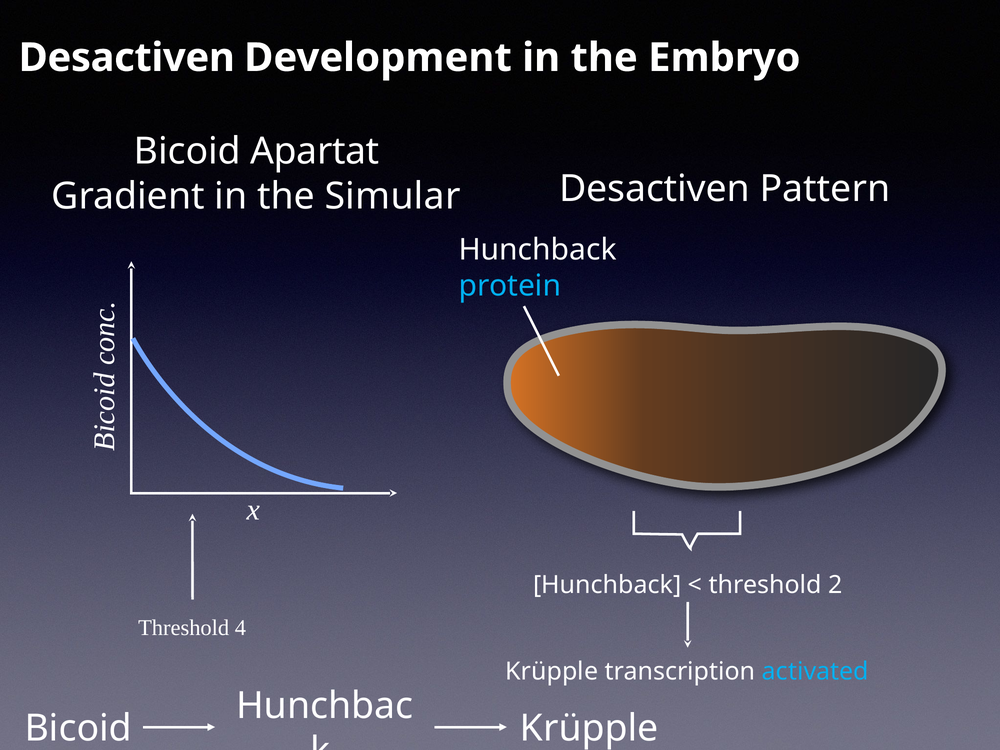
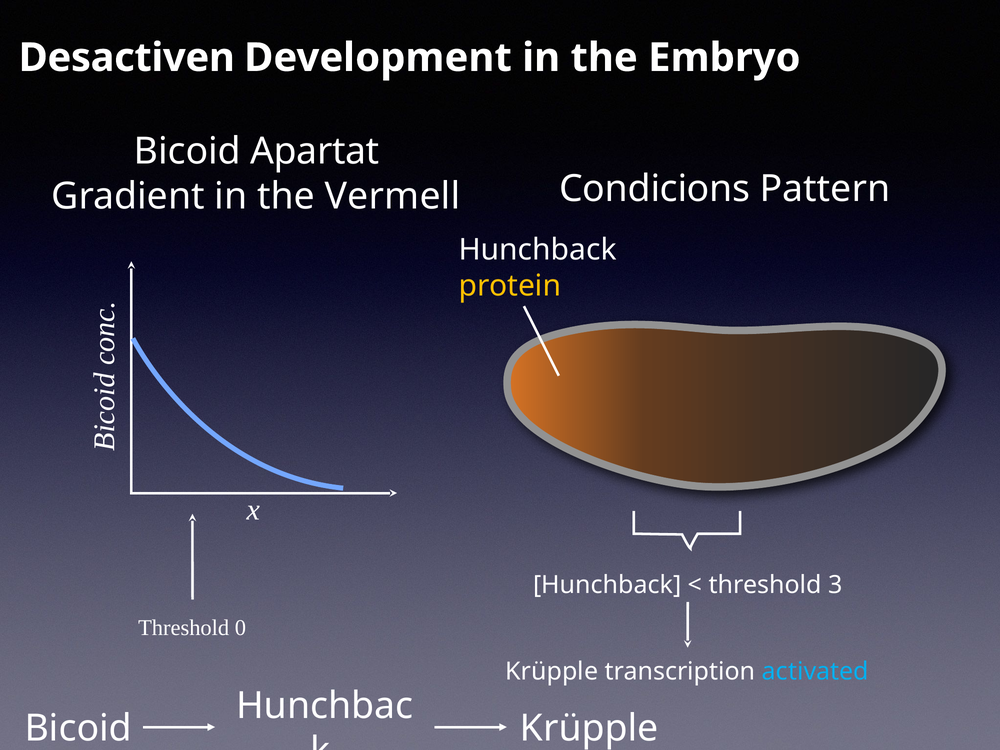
Desactiven: Desactiven -> Condicions (655, 189)
Simular: Simular -> Vermell (393, 196)
protein colour: light blue -> yellow (510, 286)
2: 2 -> 3 (835, 585)
4: 4 -> 0 (240, 628)
